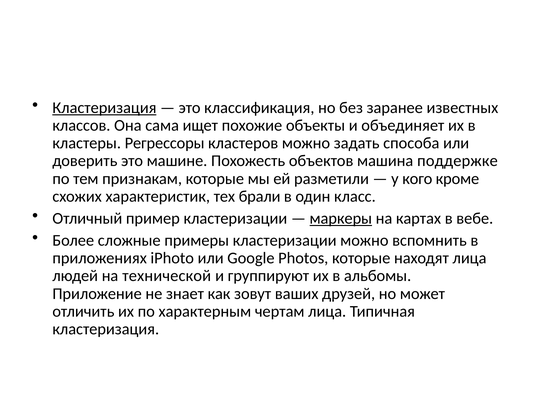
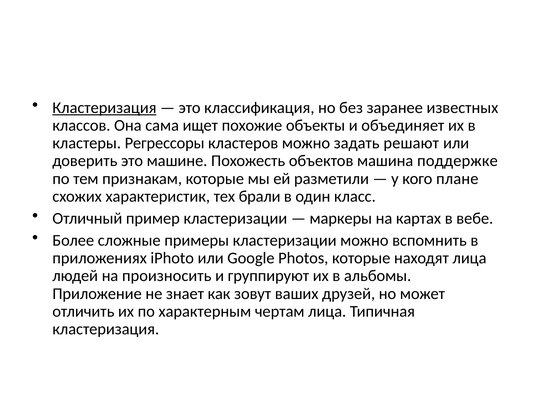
способа: способа -> решают (411, 143)
кроме: кроме -> плане (457, 179)
маркеры underline: present -> none (341, 218)
технической: технической -> произносить (167, 276)
